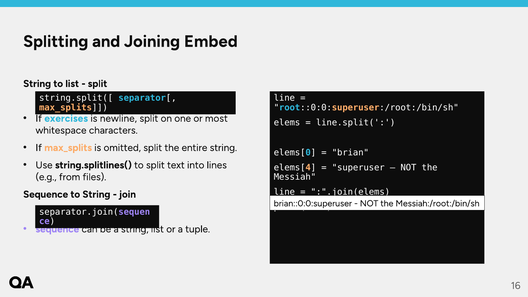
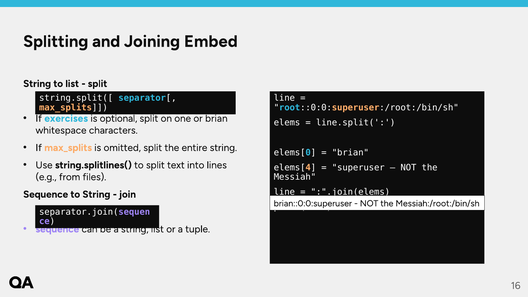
newline: newline -> optional (119, 118)
or most: most -> brian (216, 118)
